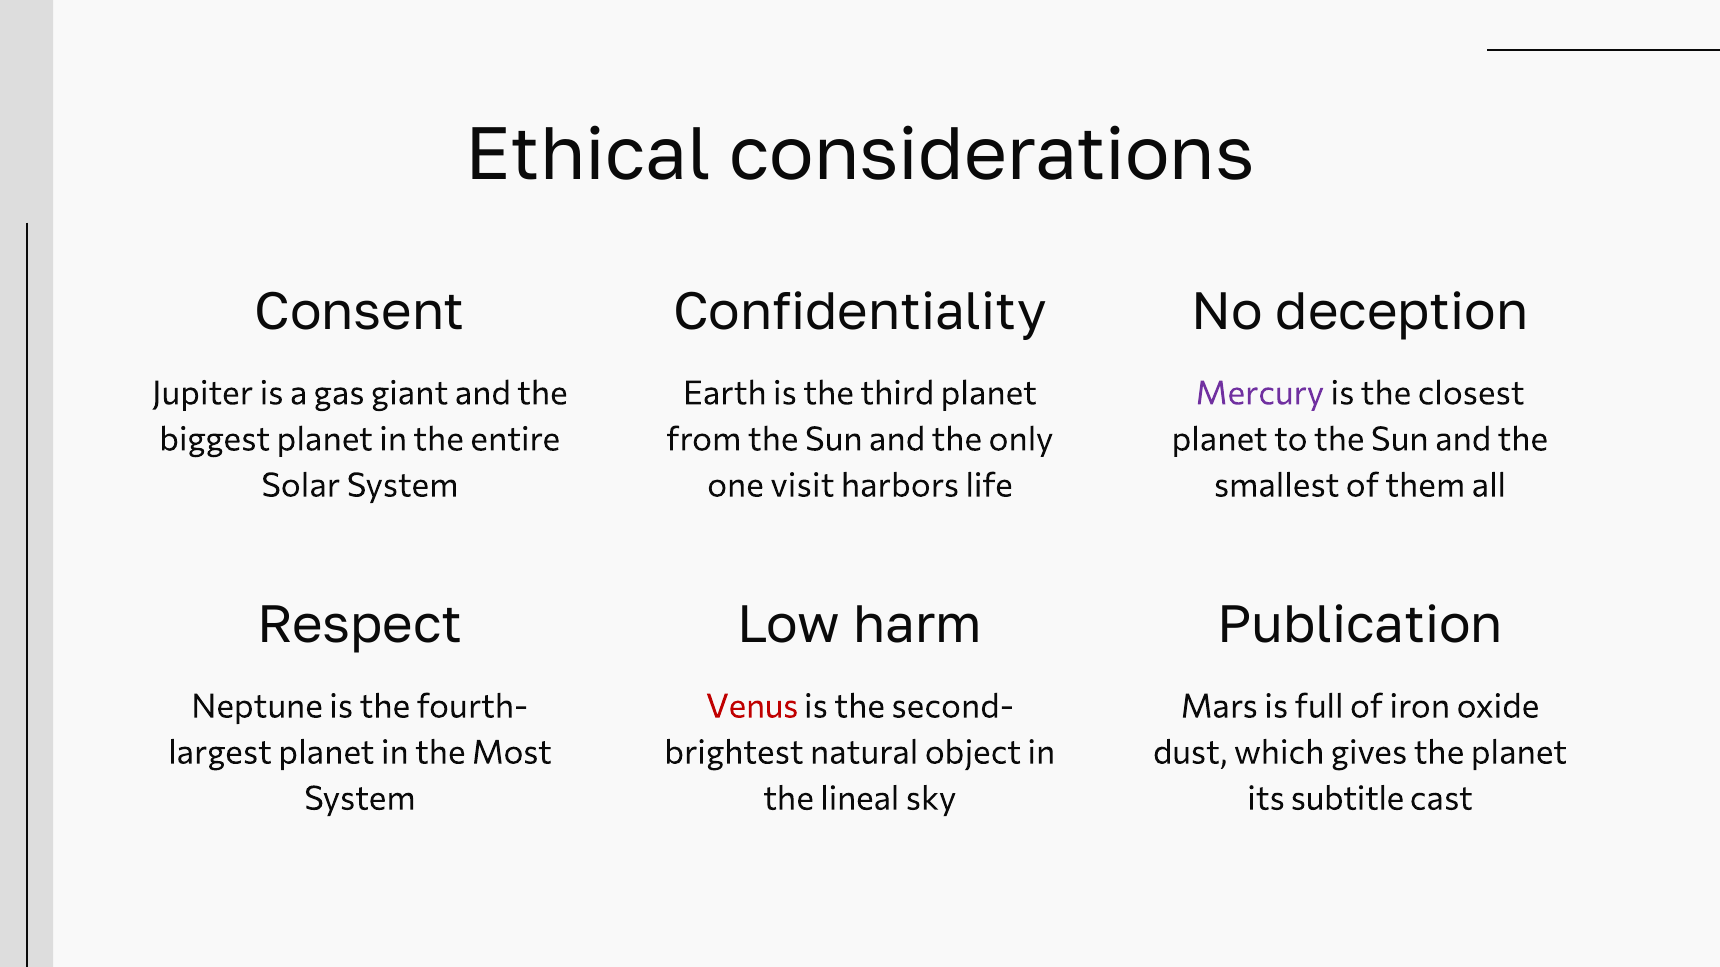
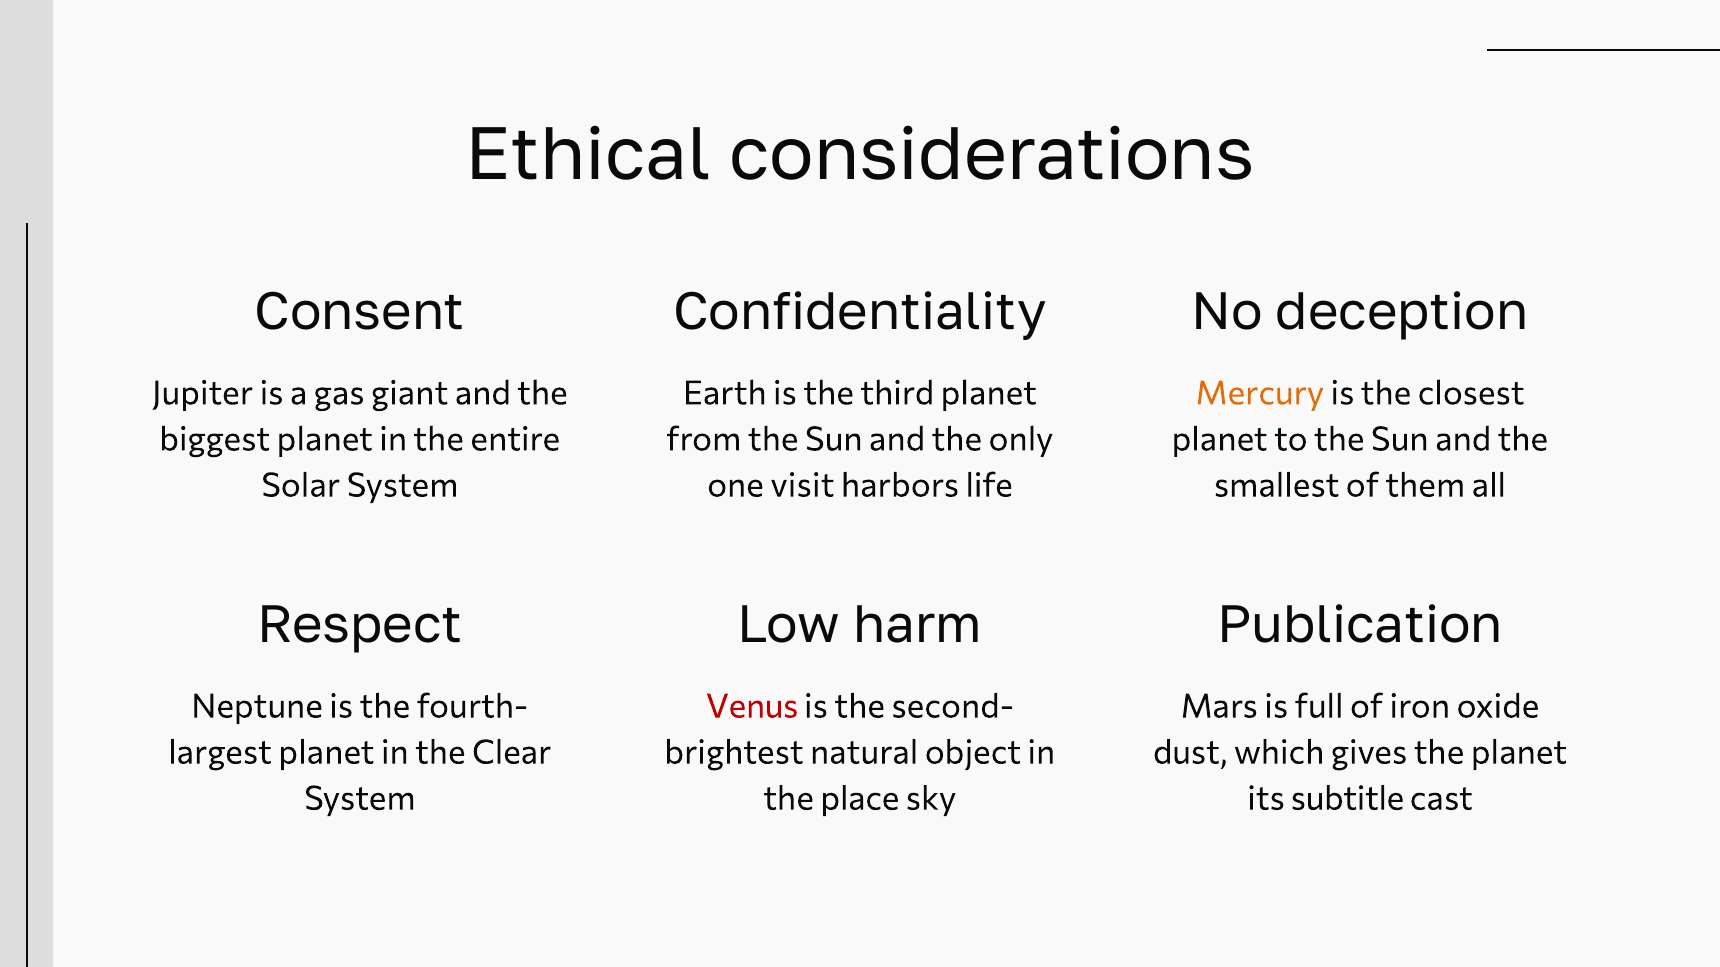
Mercury colour: purple -> orange (1260, 394)
Most: Most -> Clear (512, 753)
lineal: lineal -> place (860, 799)
